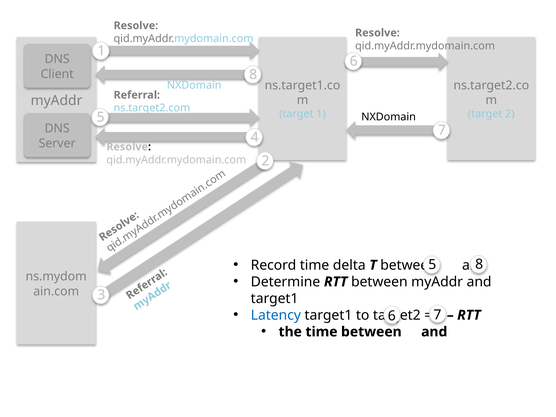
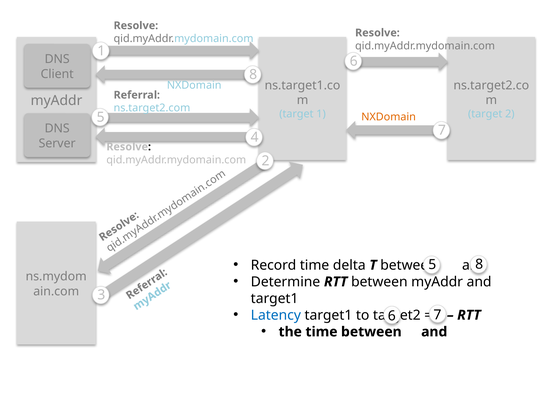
NXDomain colour: black -> orange (389, 117)
